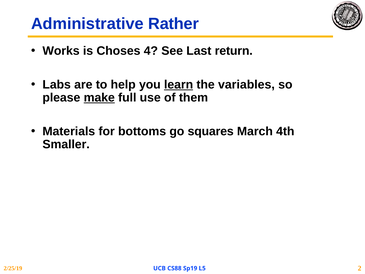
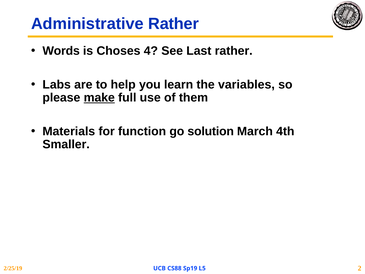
Works: Works -> Words (61, 51)
Last return: return -> rather (234, 51)
learn underline: present -> none (179, 84)
bottoms: bottoms -> function (142, 131)
squares: squares -> solution (211, 131)
